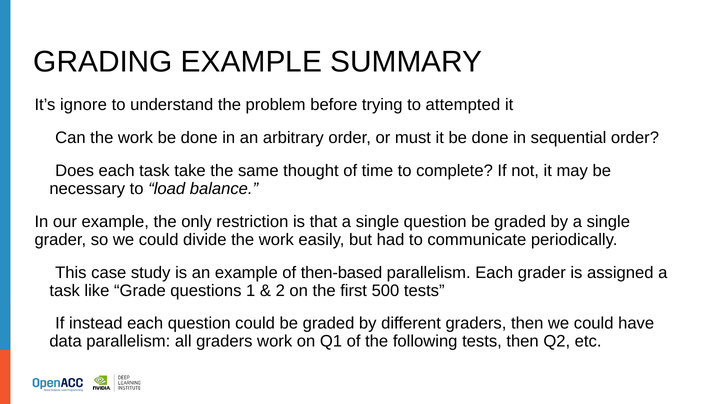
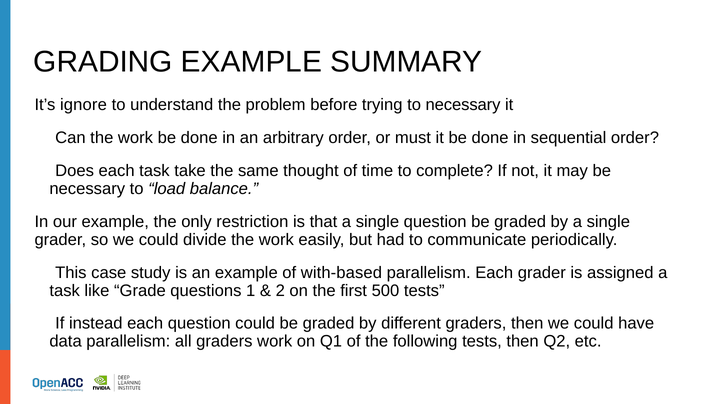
to attempted: attempted -> necessary (463, 105)
then-based: then-based -> with-based (341, 272)
